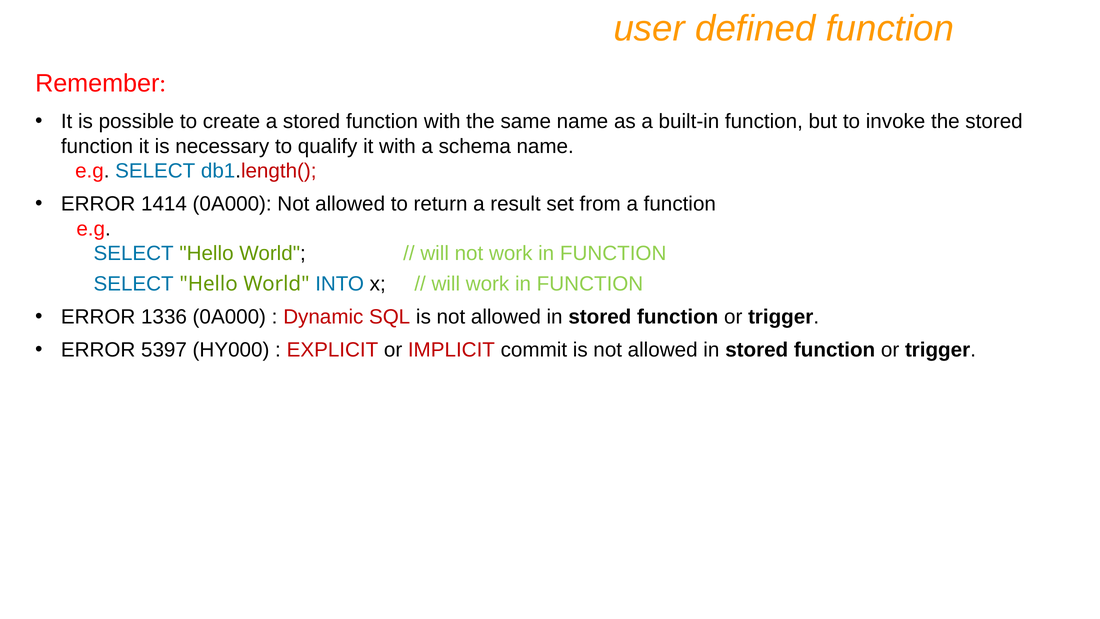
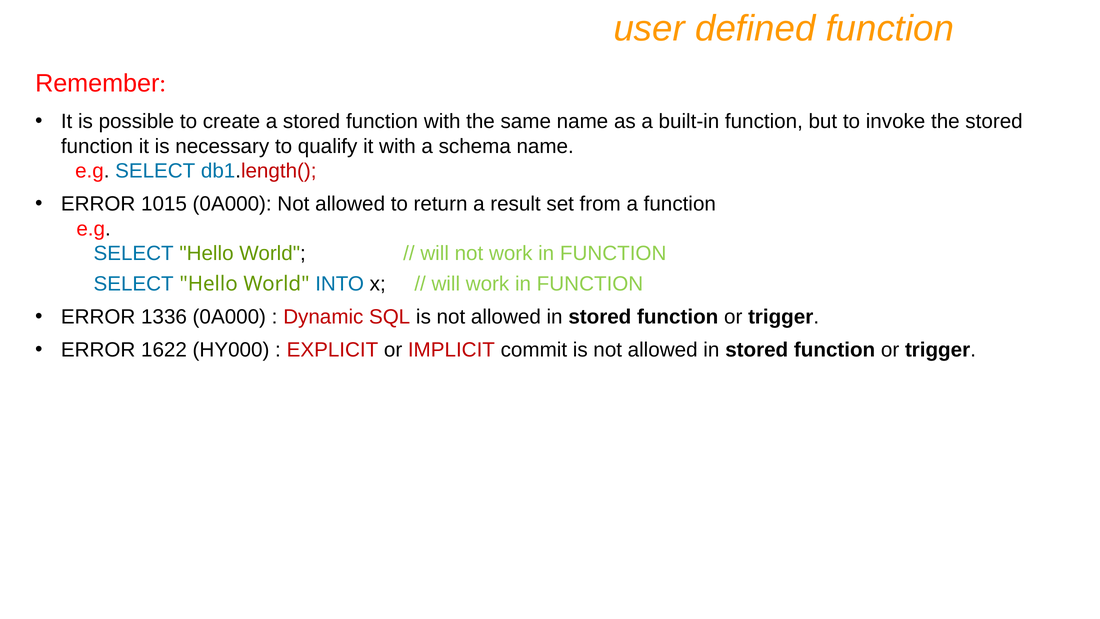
1414: 1414 -> 1015 (164, 204)
5397: 5397 -> 1622 (164, 350)
